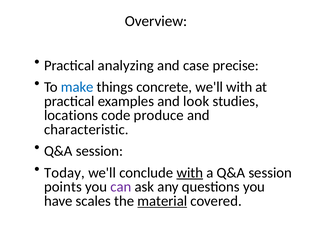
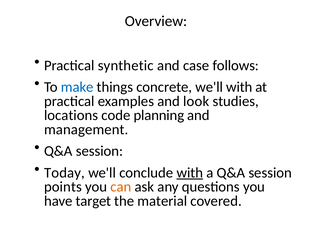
analyzing: analyzing -> synthetic (126, 65)
precise: precise -> follows (236, 65)
produce: produce -> planning (159, 115)
characteristic: characteristic -> management (86, 129)
can colour: purple -> orange (121, 187)
scales: scales -> target (93, 201)
material underline: present -> none (162, 201)
